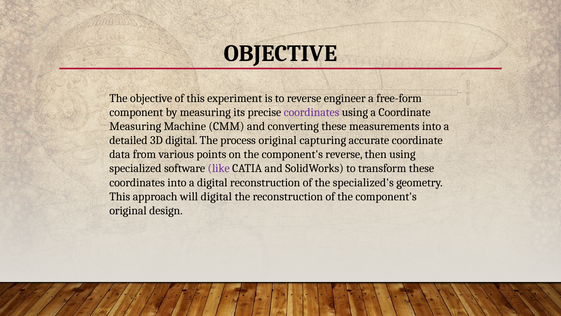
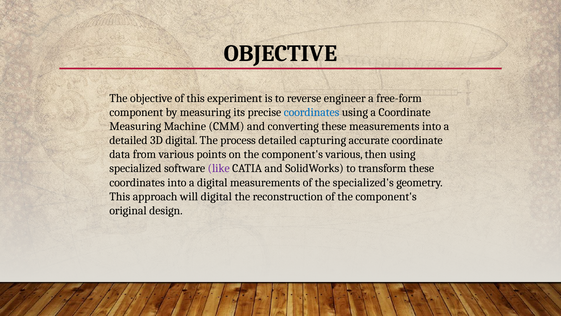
coordinates colour: purple -> blue (312, 112)
process original: original -> detailed (278, 140)
component's reverse: reverse -> various (344, 154)
digital reconstruction: reconstruction -> measurements (265, 182)
